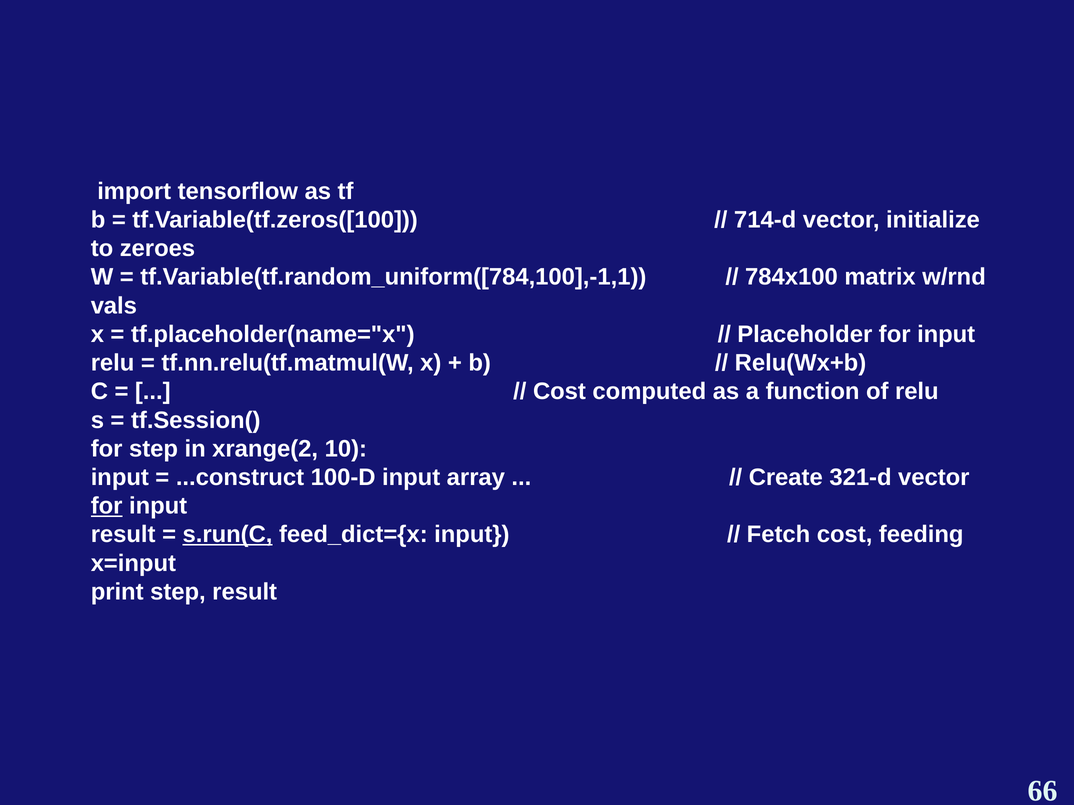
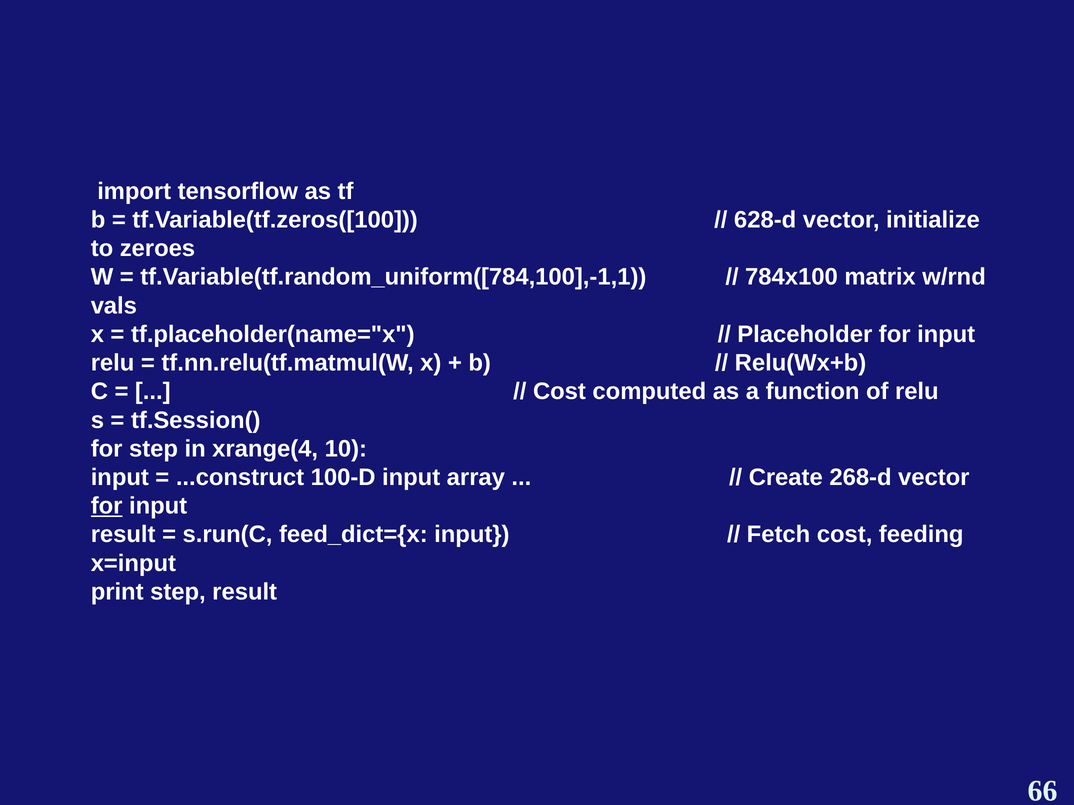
714-d: 714-d -> 628-d (765, 220)
xrange(2: xrange(2 -> xrange(4 (265, 449)
321-d: 321-d -> 268-d (861, 478)
s.run(C underline: present -> none (227, 535)
